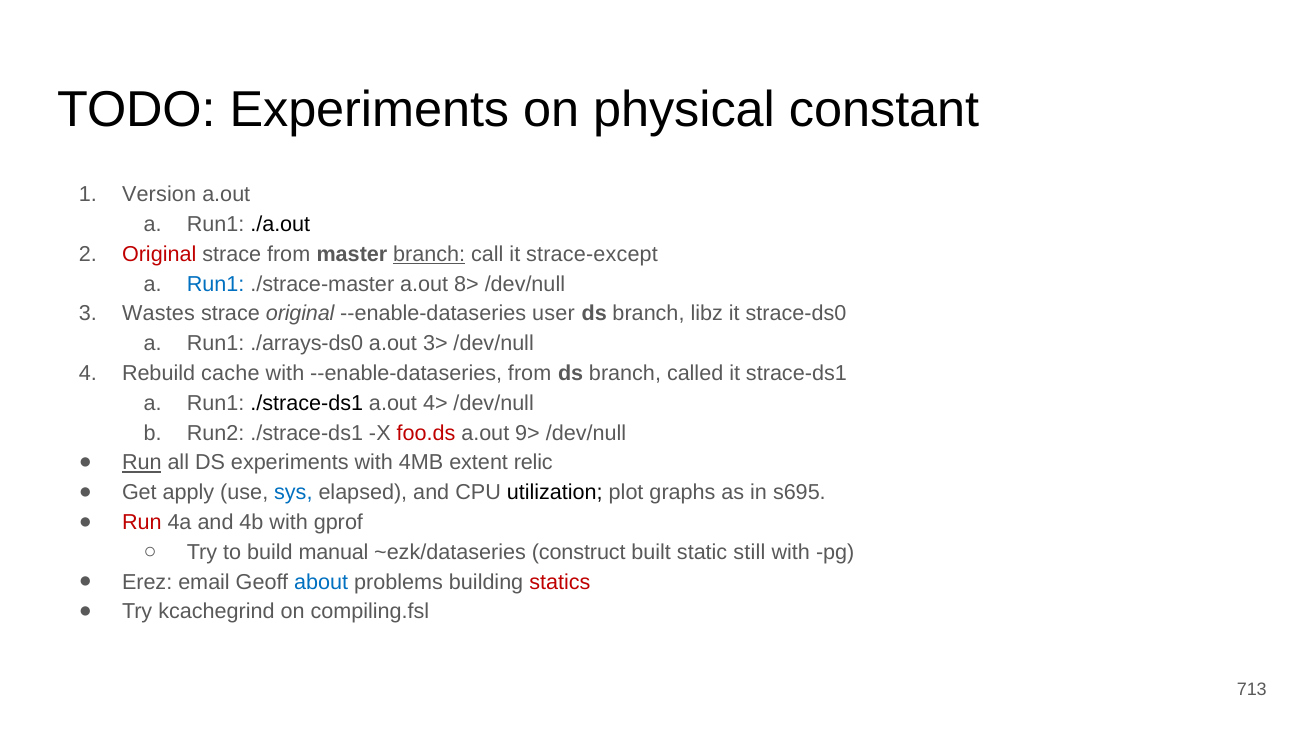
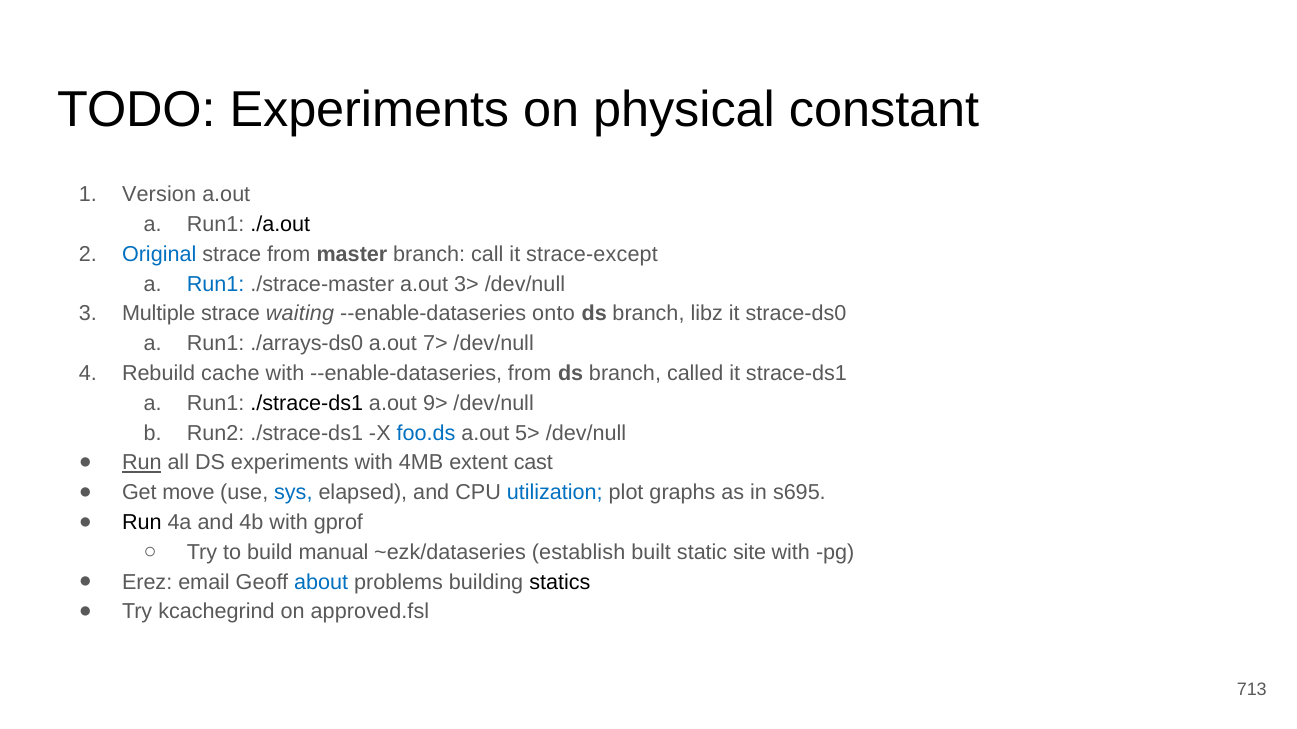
Original colour: red -> blue (159, 254)
branch underline: present -> none (429, 254)
8>: 8> -> 3> (466, 284)
Wastes: Wastes -> Multiple (159, 314)
strace original: original -> waiting (300, 314)
user: user -> onto (554, 314)
3>: 3> -> 7> (435, 344)
4>: 4> -> 9> (435, 404)
foo.ds colour: red -> blue (426, 433)
9>: 9> -> 5> (527, 433)
relic: relic -> cast (533, 463)
apply: apply -> move (189, 493)
utilization colour: black -> blue (555, 493)
Run colour: red -> black (142, 523)
construct: construct -> establish (579, 553)
still: still -> site (750, 553)
statics colour: red -> black (560, 582)
compiling.fsl: compiling.fsl -> approved.fsl (370, 612)
